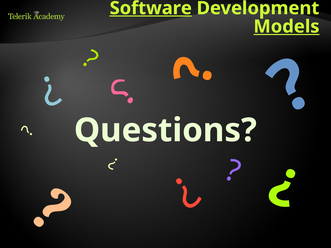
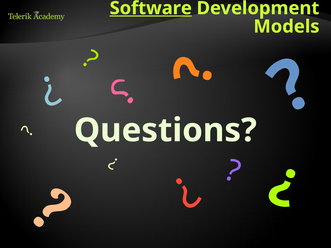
Models underline: present -> none (286, 27)
